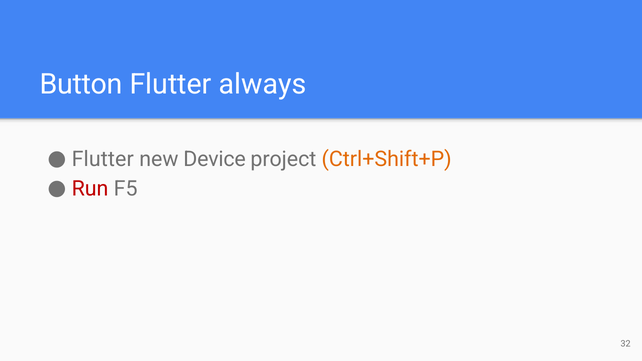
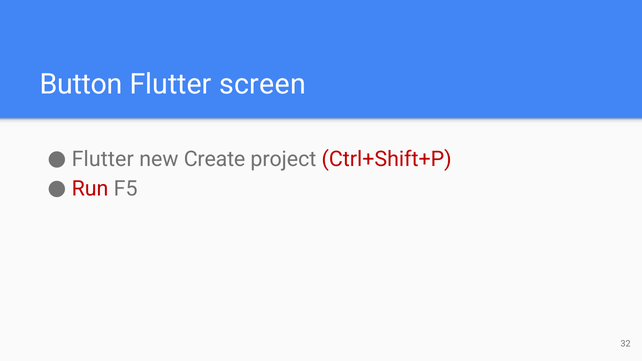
always: always -> screen (262, 84)
Device: Device -> Create (215, 159)
Ctrl+Shift+P colour: orange -> red (387, 159)
